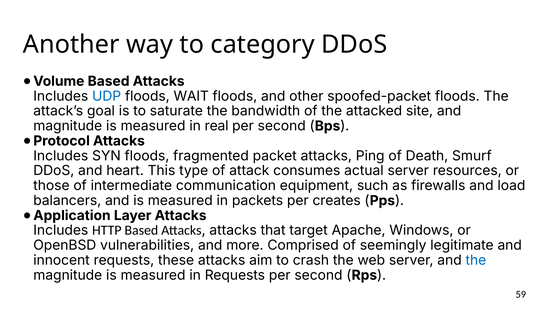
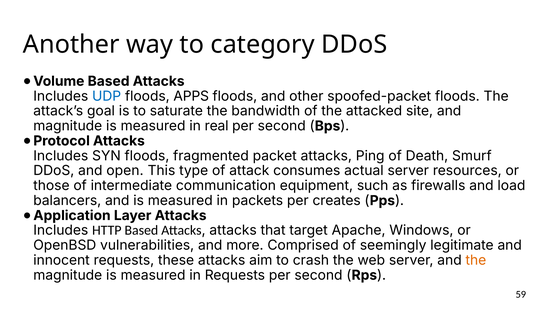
WAIT: WAIT -> APPS (191, 96)
heart: heart -> open (125, 170)
the colour: blue -> orange (476, 260)
